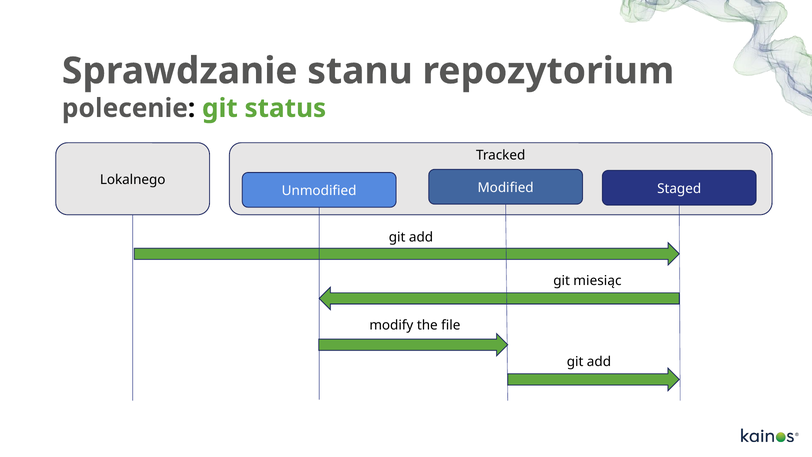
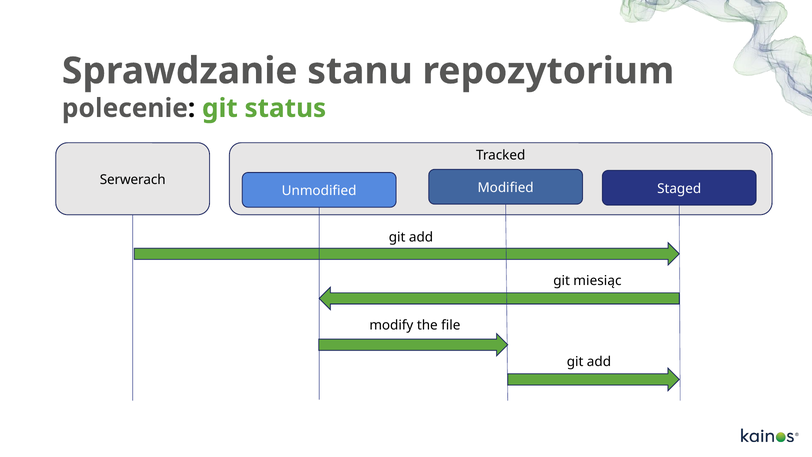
Lokalnego: Lokalnego -> Serwerach (133, 180)
